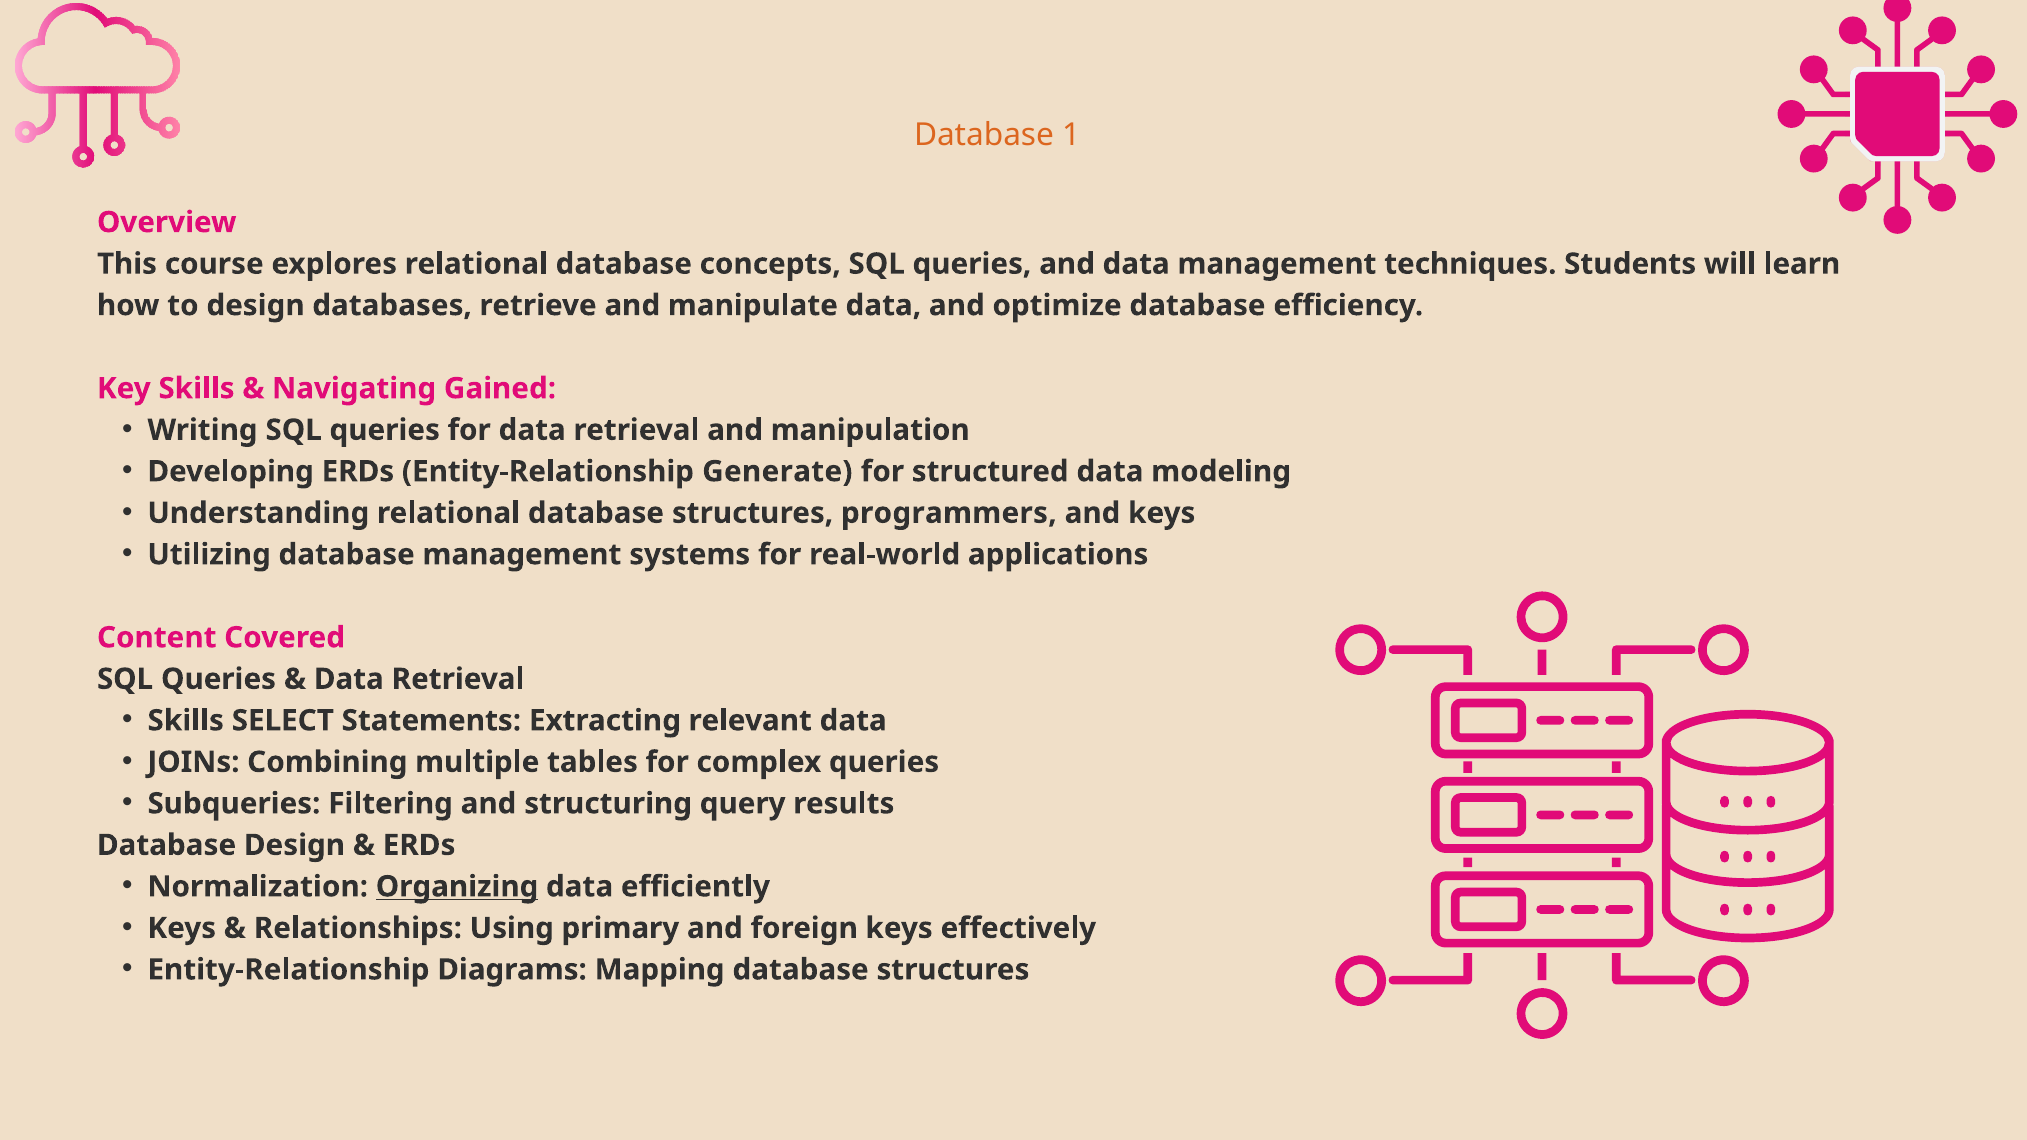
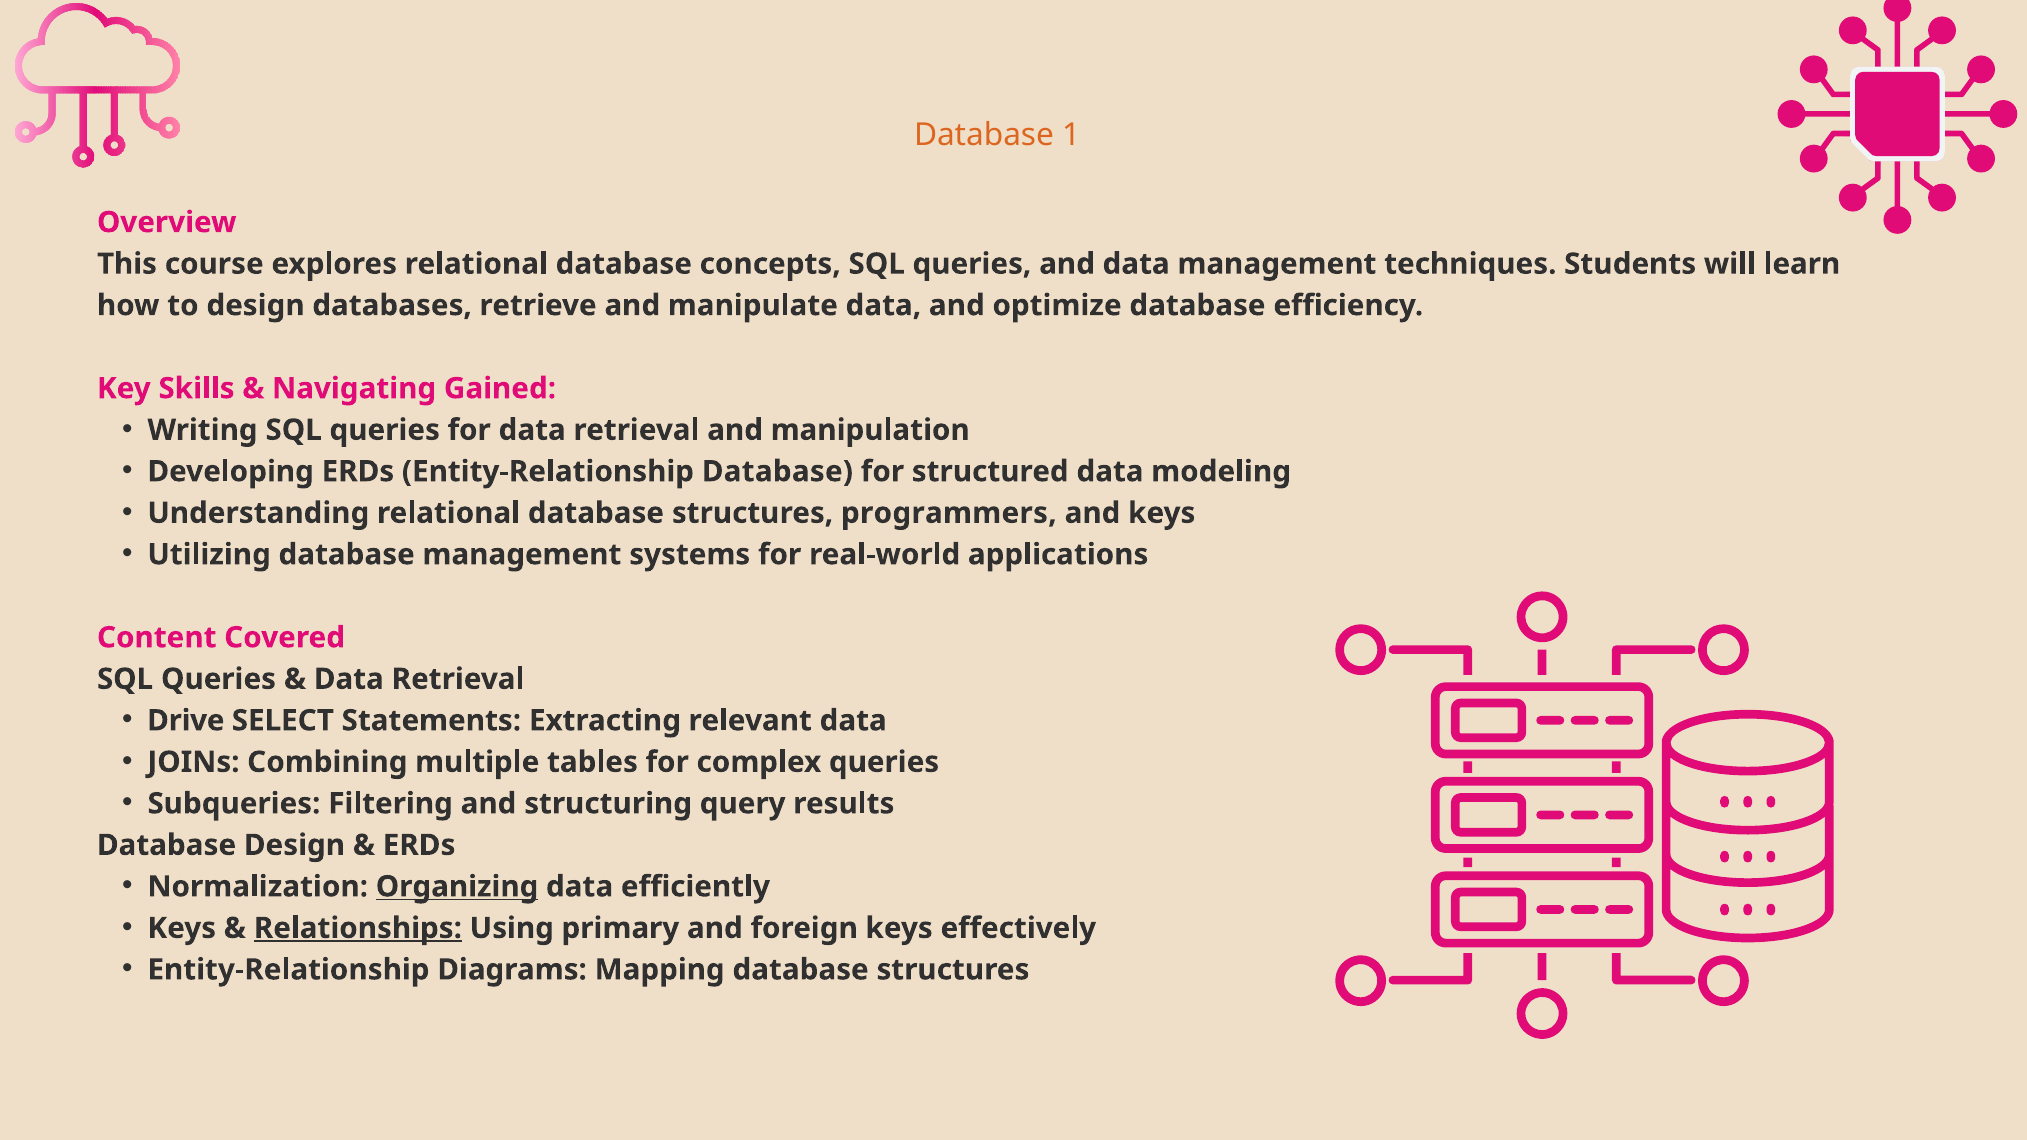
Entity-Relationship Generate: Generate -> Database (777, 472)
Skills: Skills -> Drive (186, 721)
Relationships underline: none -> present (358, 928)
